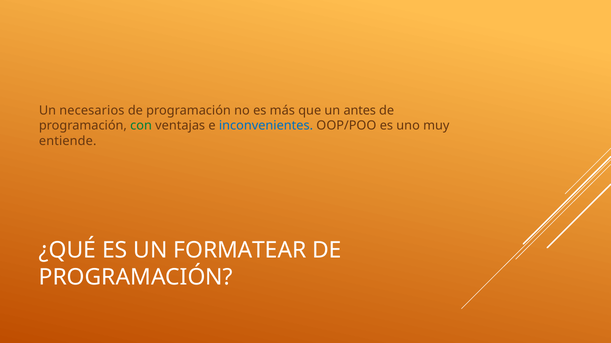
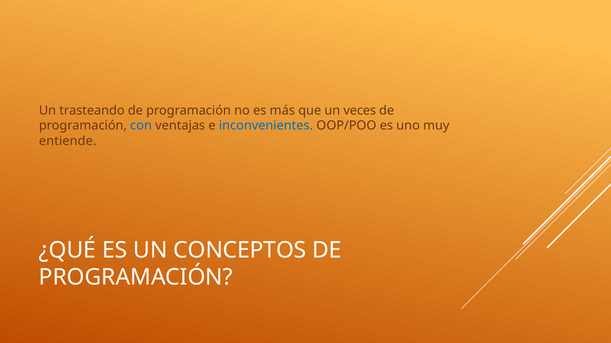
necesarios: necesarios -> trasteando (92, 111)
antes: antes -> veces (360, 111)
con colour: green -> blue (141, 126)
FORMATEAR: FORMATEAR -> CONCEPTOS (240, 250)
